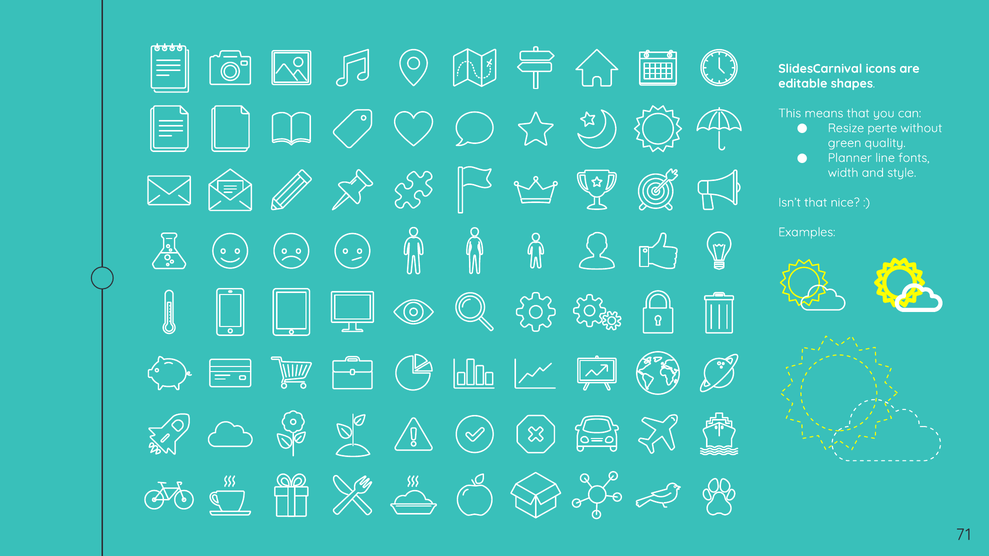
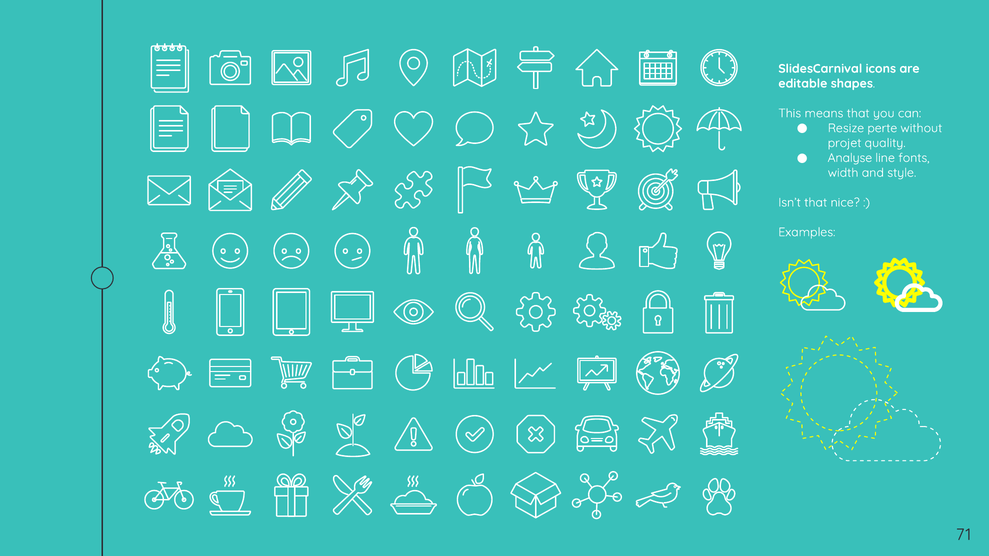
green: green -> projet (845, 143)
Planner: Planner -> Analyse (850, 158)
